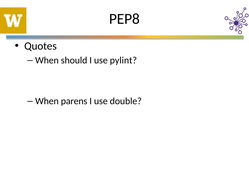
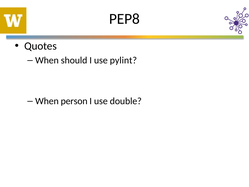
parens: parens -> person (74, 101)
